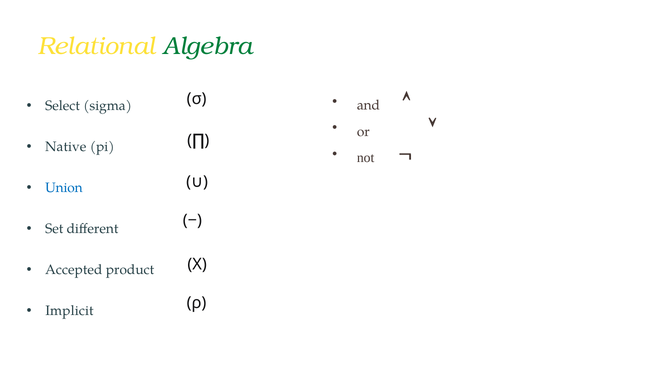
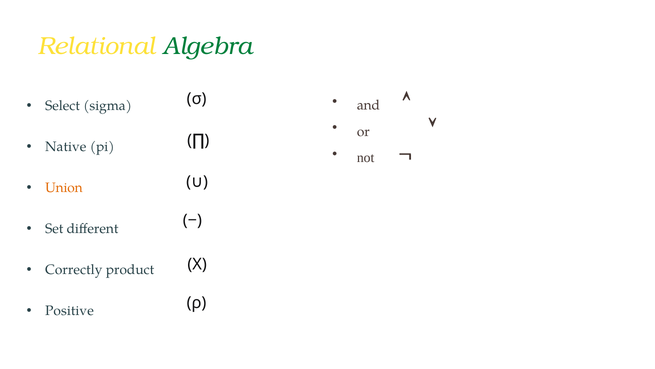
Union colour: blue -> orange (64, 188)
Accepted: Accepted -> Correctly (74, 269)
Implicit: Implicit -> Positive (69, 310)
